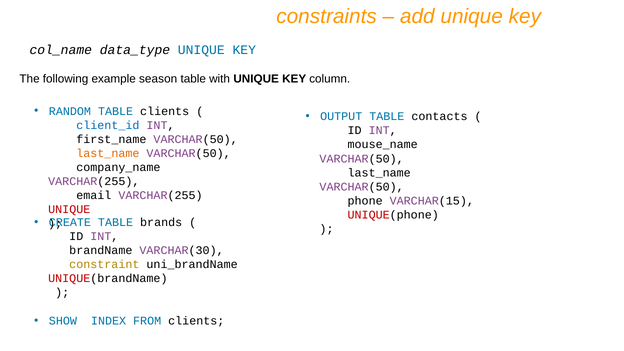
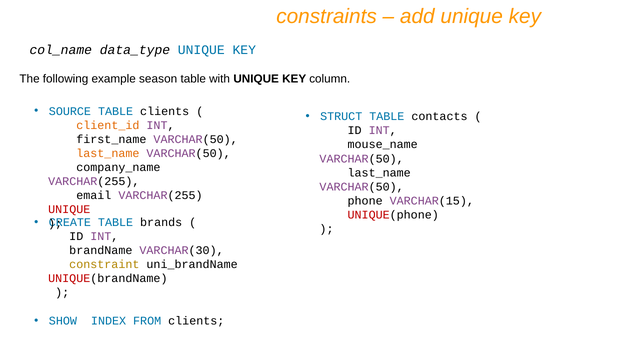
RANDOM: RANDOM -> SOURCE (70, 111)
OUTPUT: OUTPUT -> STRUCT (341, 117)
client_id colour: blue -> orange (108, 125)
